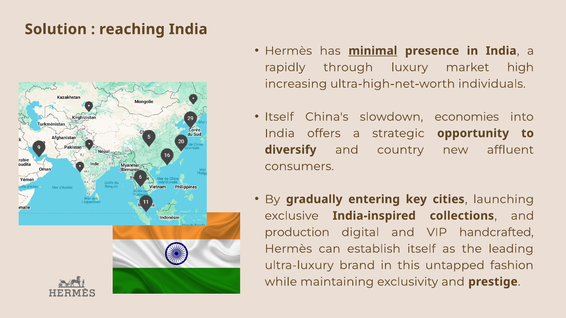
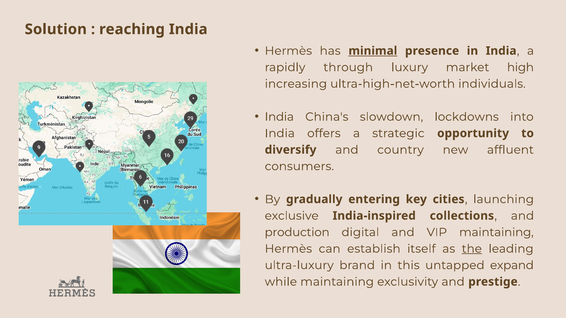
Itself: Itself -> India (279, 117)
economies: economies -> lockdowns (467, 117)
VIP handcrafted: handcrafted -> maintaining (496, 233)
the underline: none -> present (472, 249)
fashion: fashion -> expand (512, 266)
